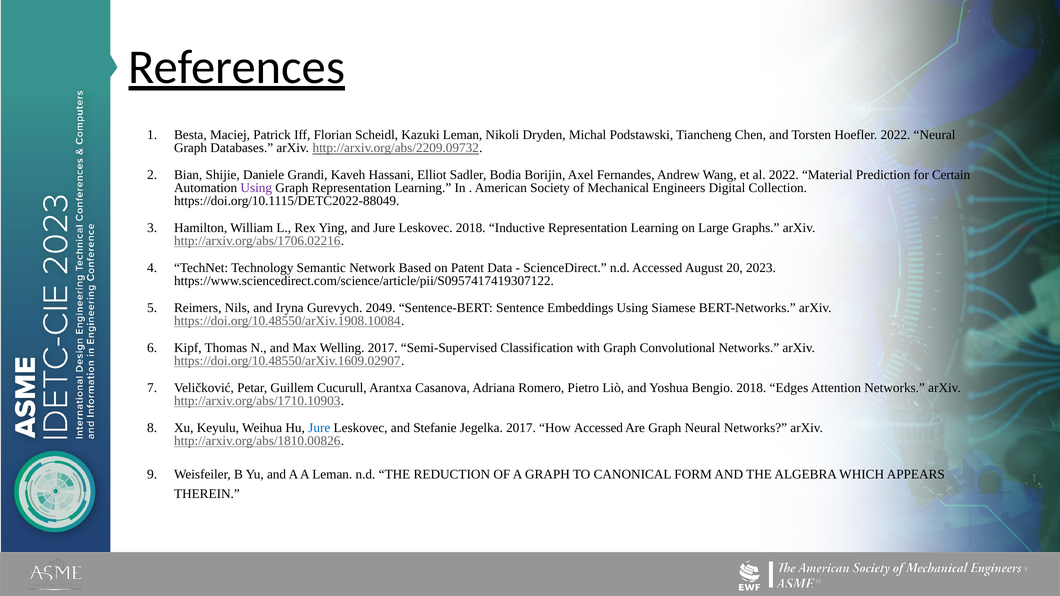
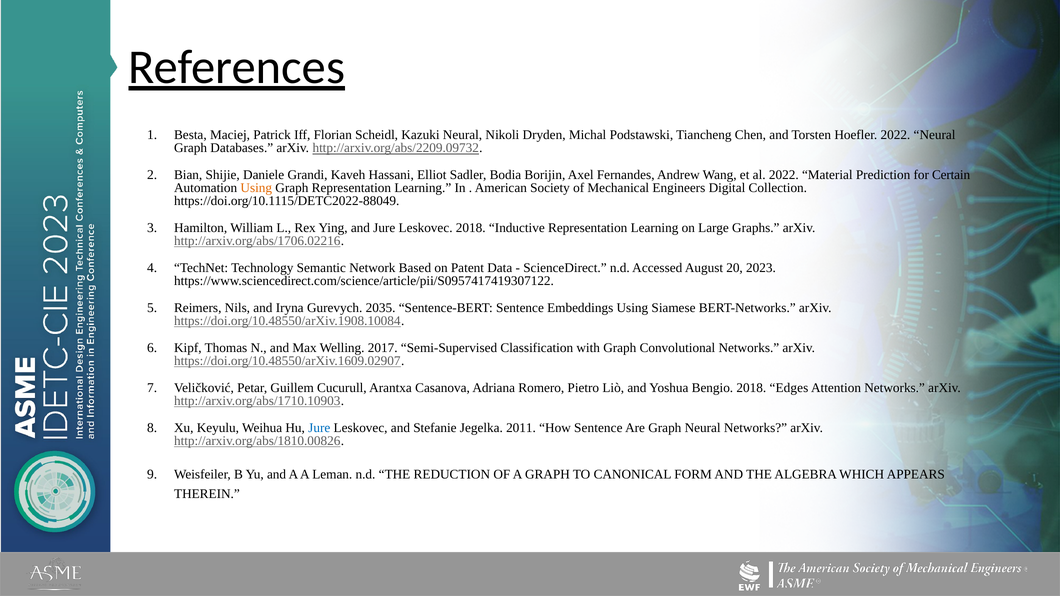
Kazuki Leman: Leman -> Neural (463, 135)
Using colour: purple -> orange (256, 188)
2049: 2049 -> 2035 (381, 308)
Jegelka 2017: 2017 -> 2011 (521, 428)
How Accessed: Accessed -> Sentence (598, 428)
